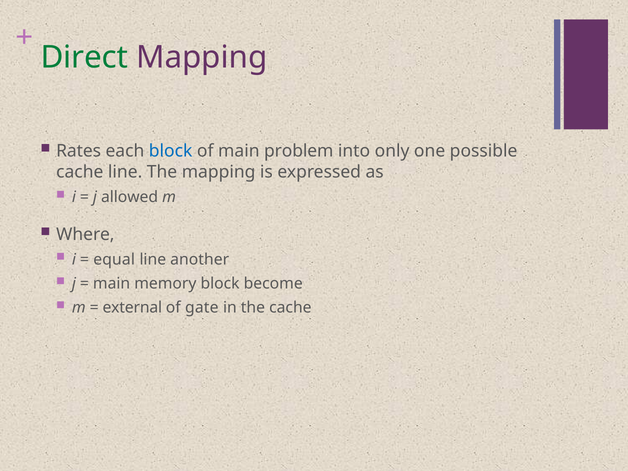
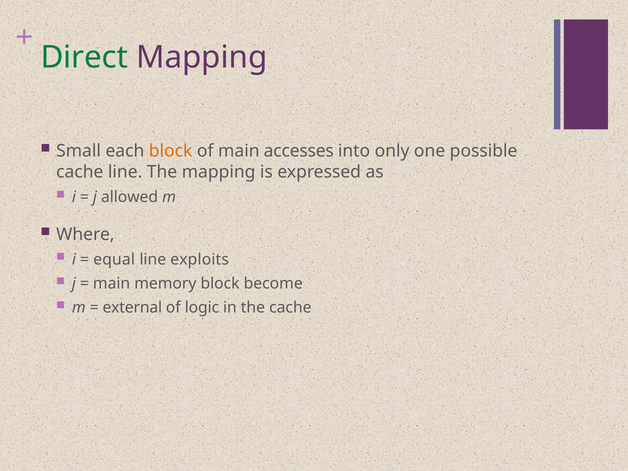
Rates: Rates -> Small (79, 151)
block colour: blue -> orange (171, 151)
problem: problem -> accesses (299, 151)
another: another -> exploits (200, 259)
gate: gate -> logic (202, 307)
